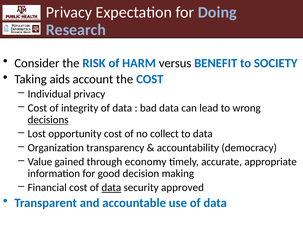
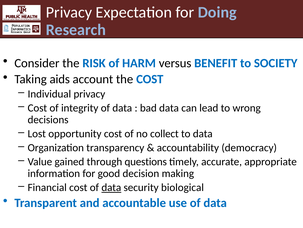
decisions underline: present -> none (48, 119)
economy: economy -> questions (146, 161)
approved: approved -> biological (183, 187)
